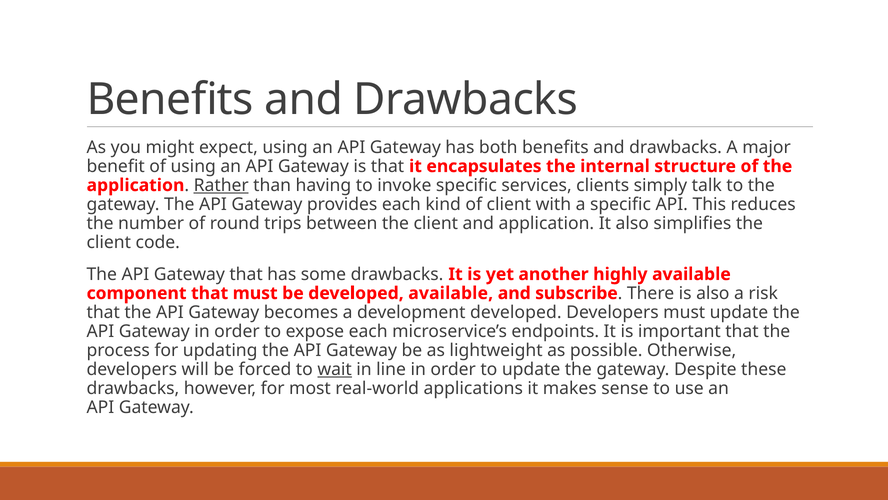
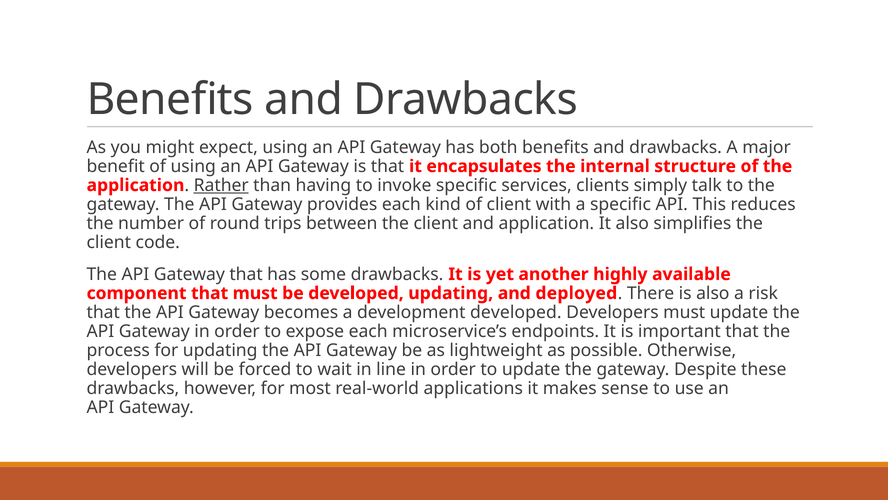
developed available: available -> updating (451, 293)
subscribe: subscribe -> deployed (576, 293)
wait underline: present -> none (335, 369)
